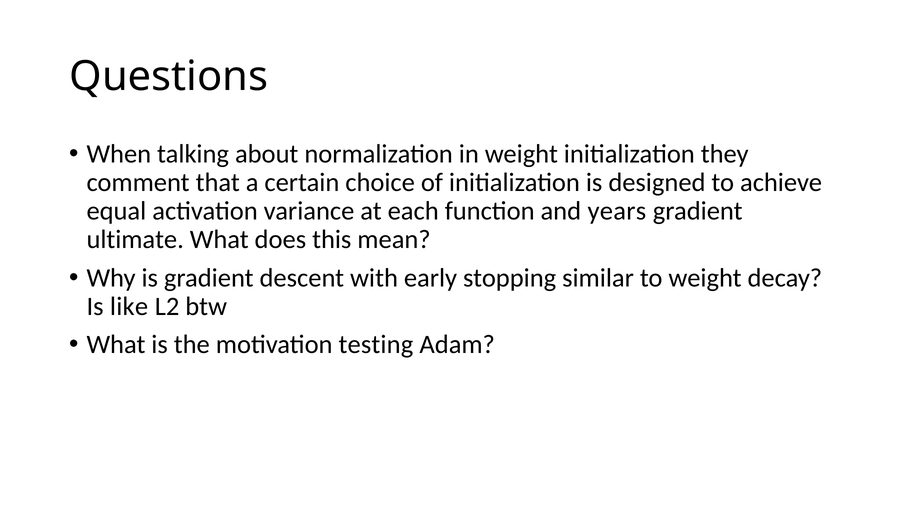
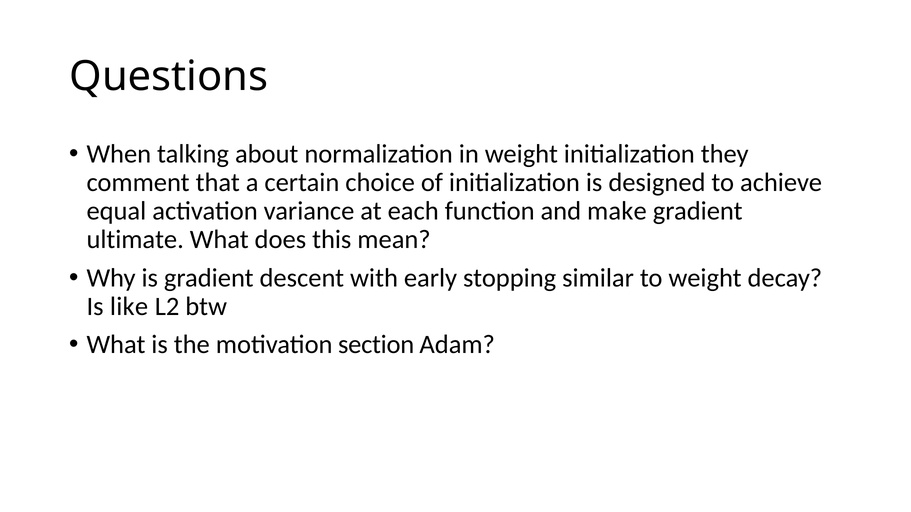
years: years -> make (617, 211)
testing: testing -> section (376, 345)
